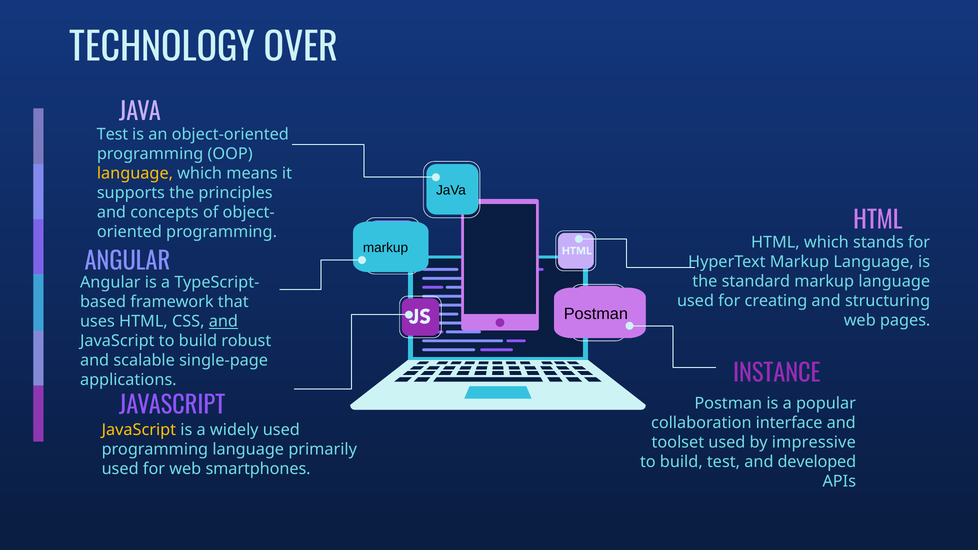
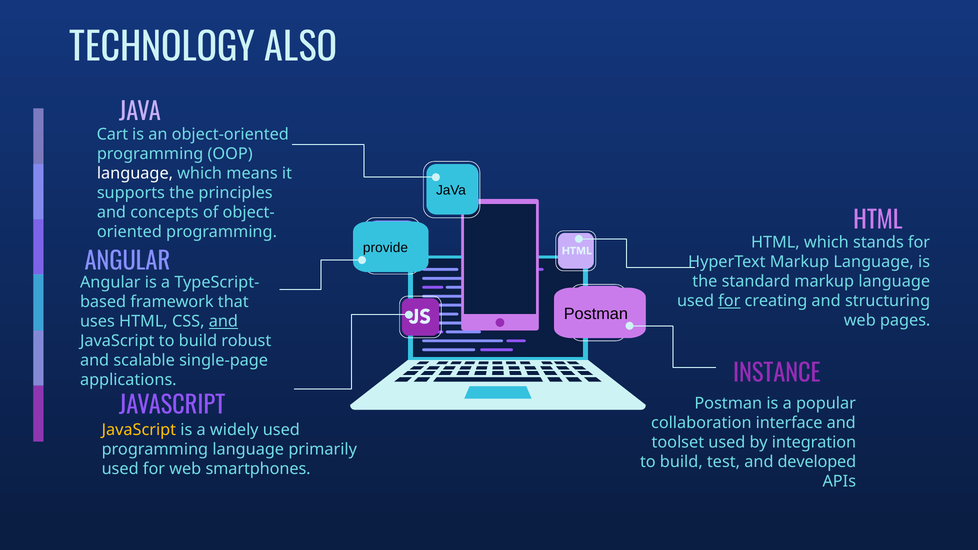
OVER: OVER -> ALSO (301, 48)
Test: Test -> Cart (112, 134)
language colour: yellow -> white (135, 173)
markup: markup -> provide (385, 248)
for underline: none -> present (729, 301)
impressive: impressive -> integration (814, 443)
